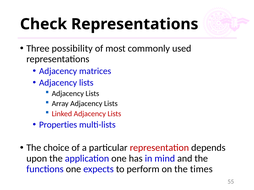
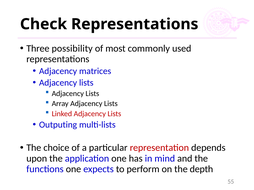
Properties: Properties -> Outputing (58, 125)
times: times -> depth (201, 169)
